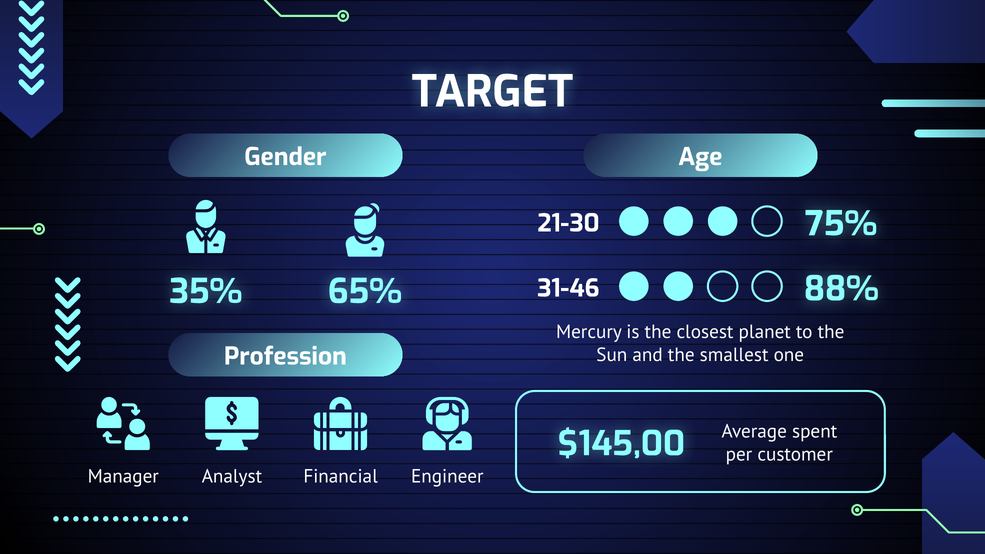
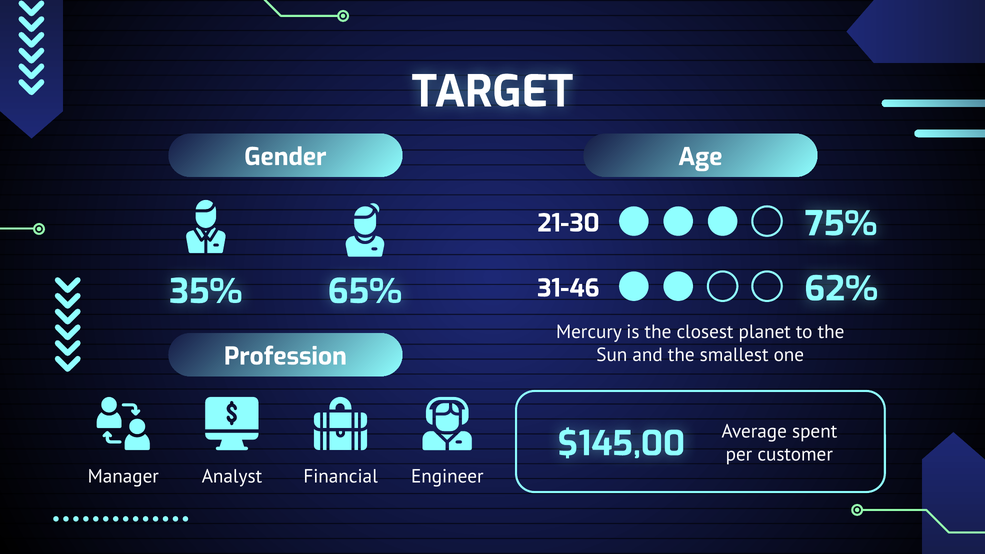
88%: 88% -> 62% (841, 289)
